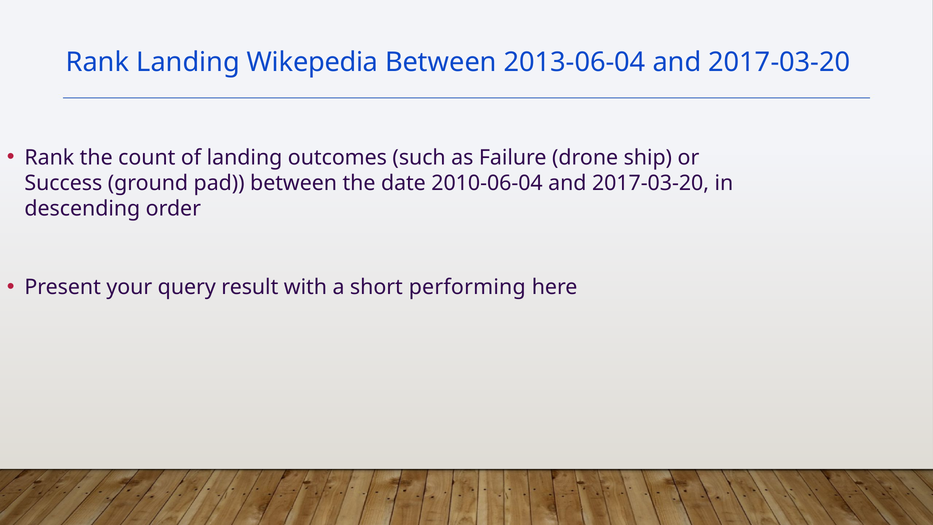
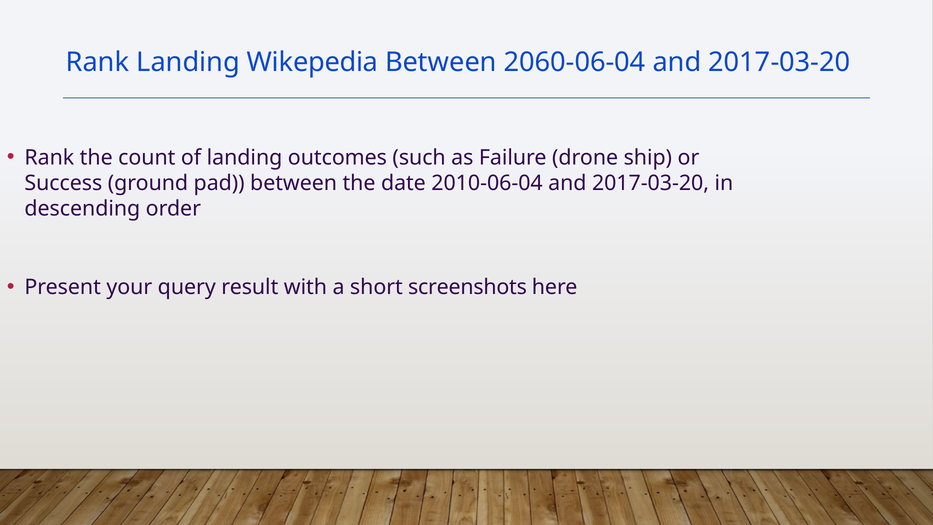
2013-06-04: 2013-06-04 -> 2060-06-04 (575, 62)
performing: performing -> screenshots (467, 287)
